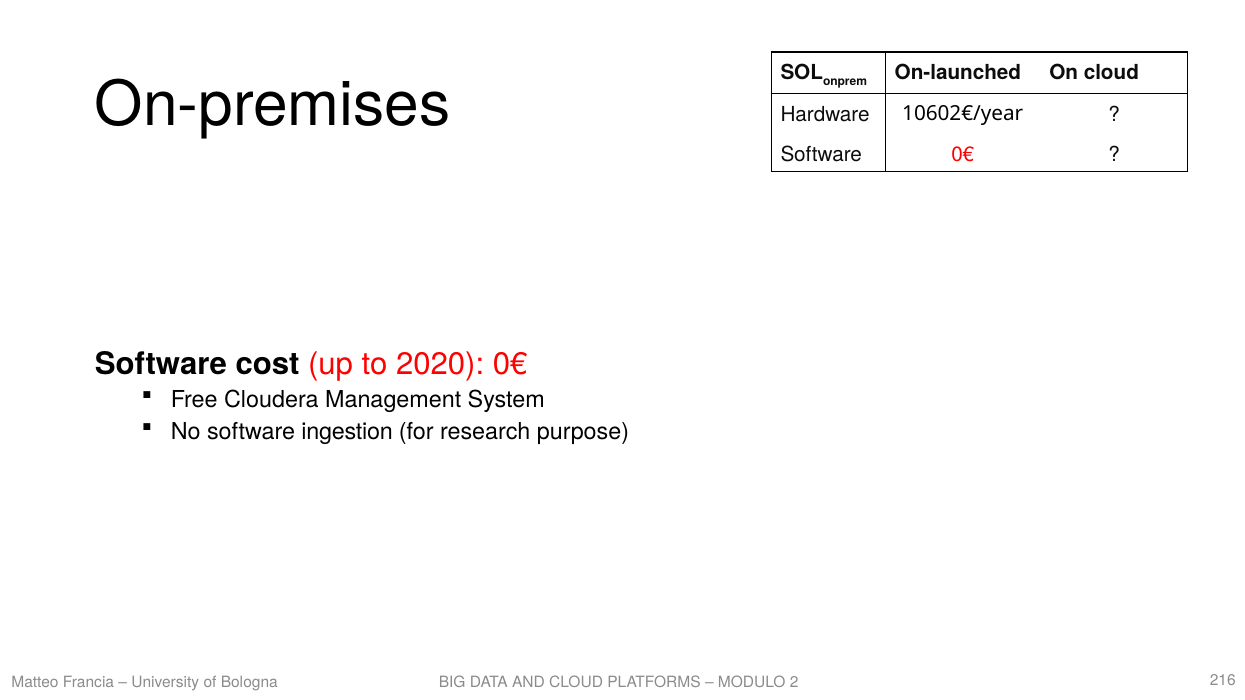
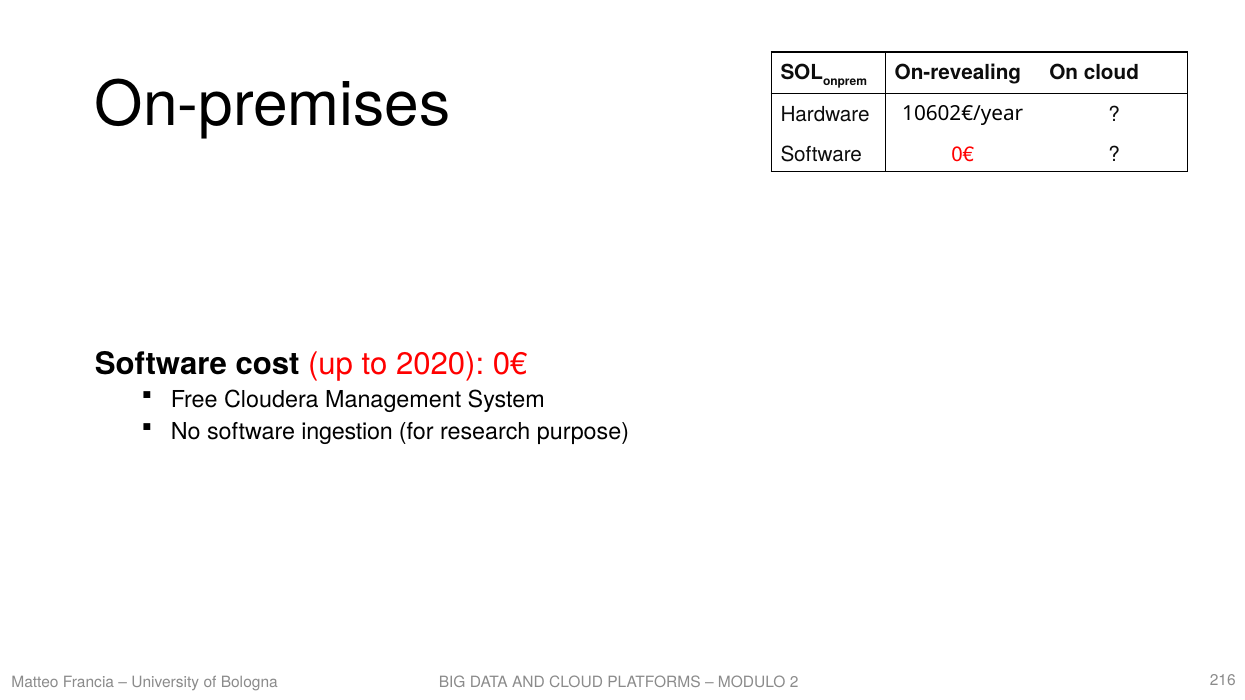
On-launched: On-launched -> On-revealing (958, 73)
